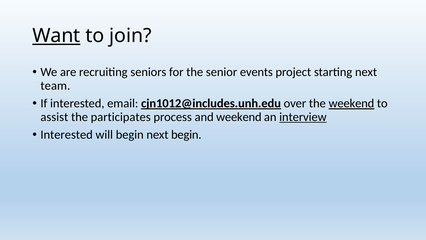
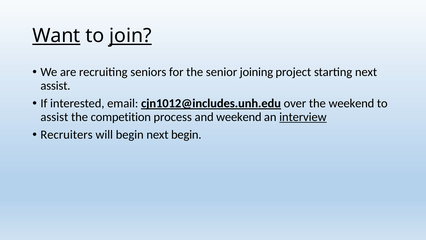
join underline: none -> present (130, 36)
events: events -> joining (256, 72)
team: team -> assist (55, 85)
weekend underline: present -> none (351, 103)
participates: participates -> competition (121, 117)
Interested: Interested -> Recruiters (67, 135)
